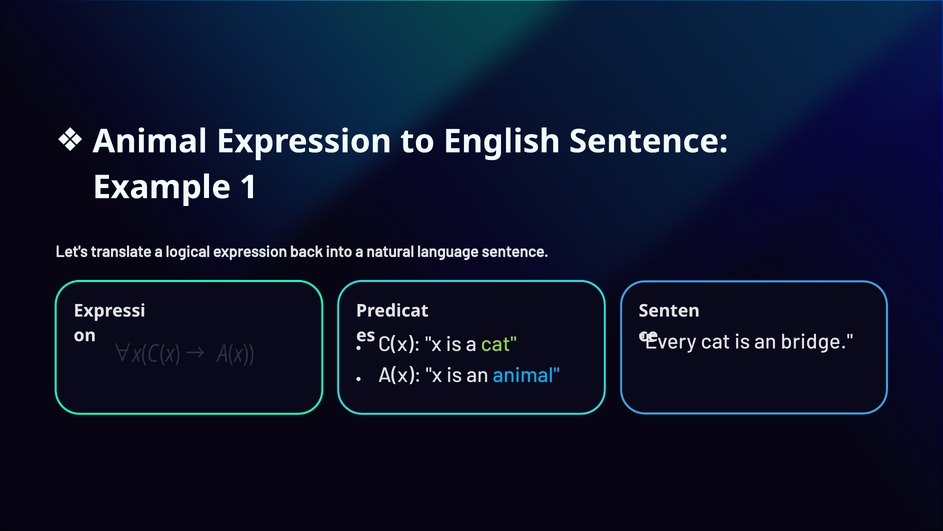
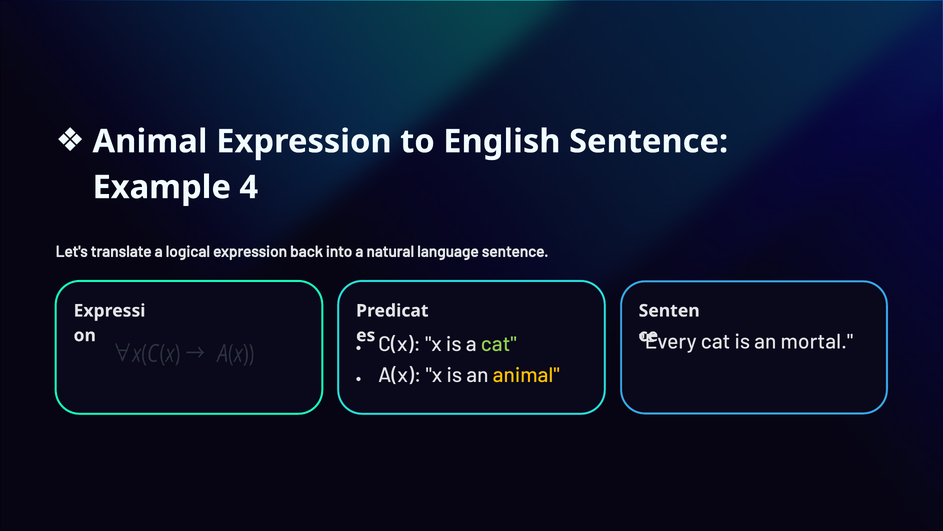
1: 1 -> 4 (249, 187)
bridge: bridge -> mortal (817, 341)
animal colour: light blue -> yellow (526, 375)
